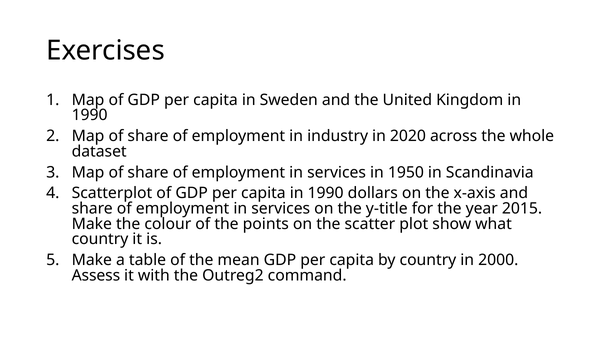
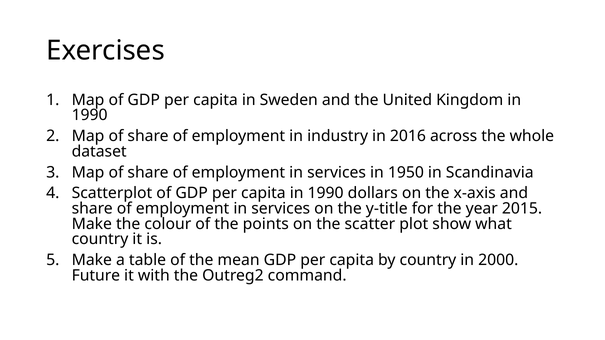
2020: 2020 -> 2016 (408, 136)
Assess: Assess -> Future (96, 276)
